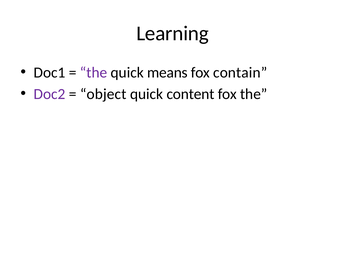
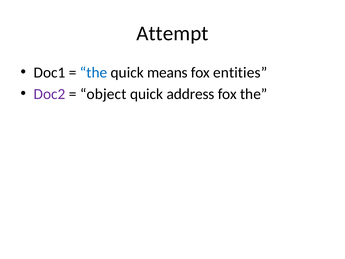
Learning: Learning -> Attempt (172, 33)
the colour: purple -> blue (94, 72)
contain: contain -> entities (240, 72)
content: content -> address (191, 94)
